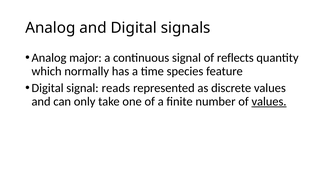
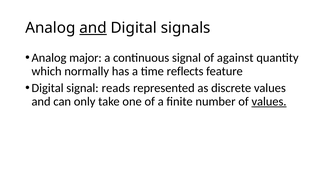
and underline: none -> present (93, 28)
reflects: reflects -> against (235, 58)
species: species -> reflects (185, 71)
